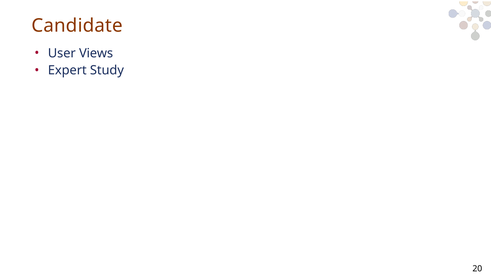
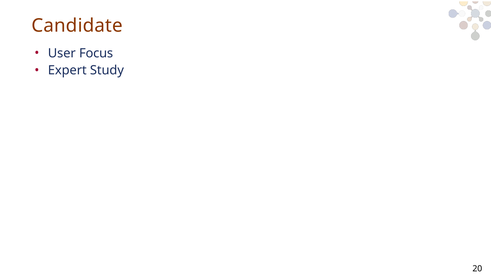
Views: Views -> Focus (96, 53)
